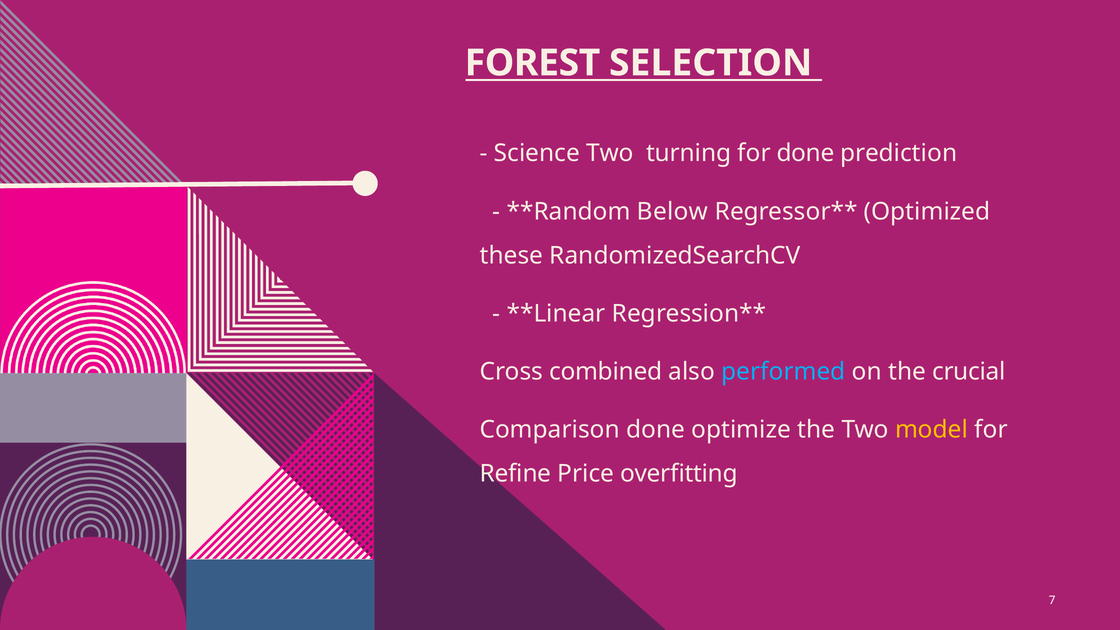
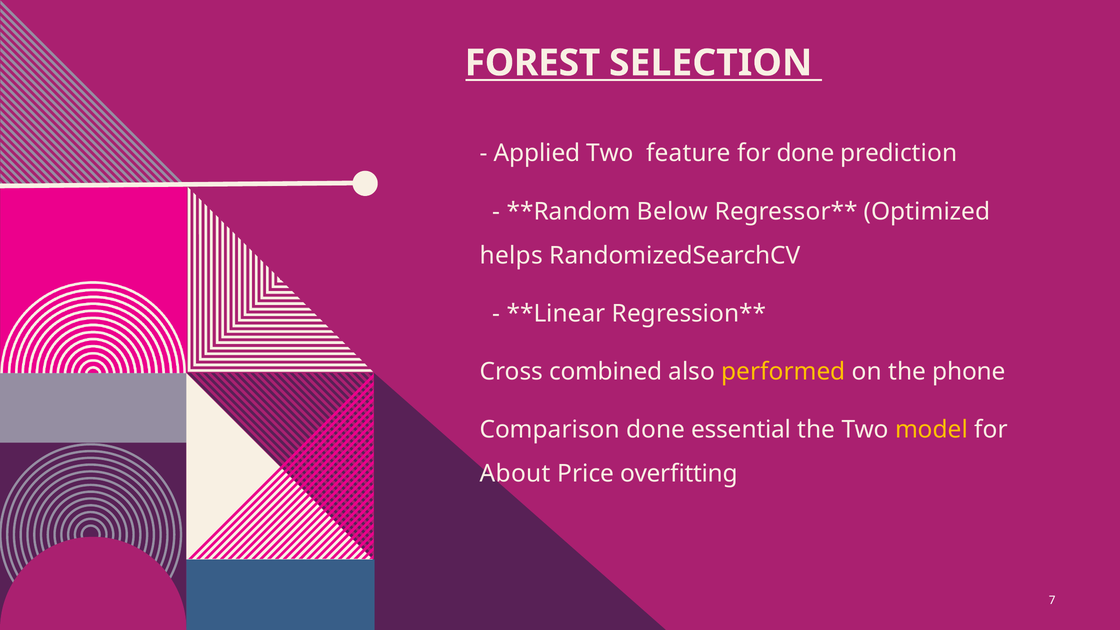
Science: Science -> Applied (537, 153)
turning: turning -> feature (689, 153)
these: these -> helps (511, 256)
performed colour: light blue -> yellow (783, 372)
crucial: crucial -> phone (969, 372)
optimize: optimize -> essential (741, 430)
Refine: Refine -> About (515, 474)
